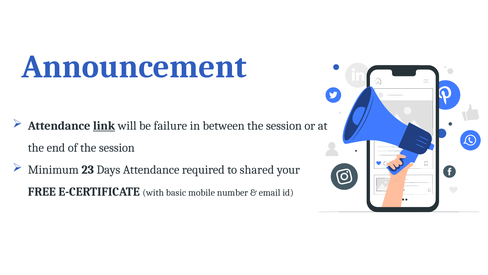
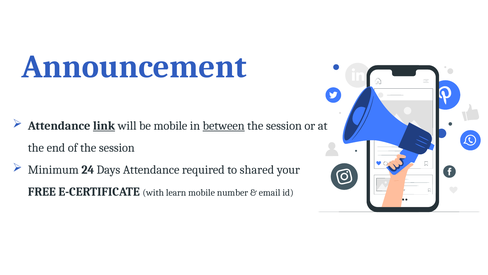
be failure: failure -> mobile (170, 126)
between underline: none -> present (224, 126)
23: 23 -> 24 (88, 170)
basic: basic -> learn (176, 192)
